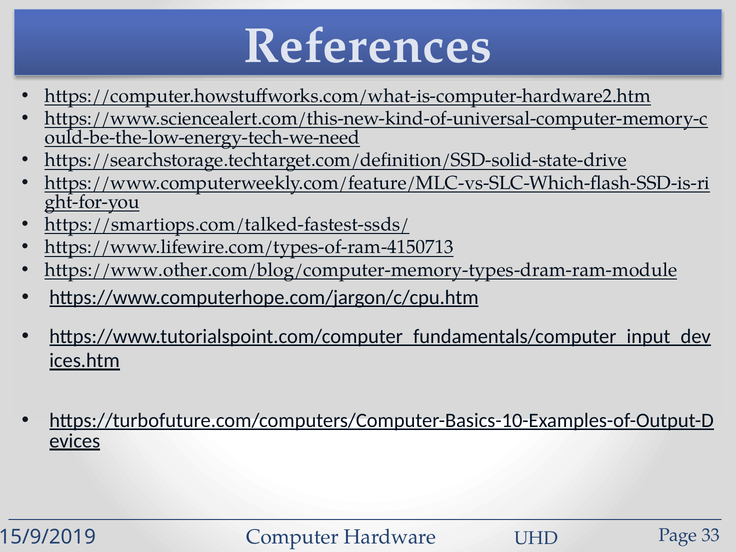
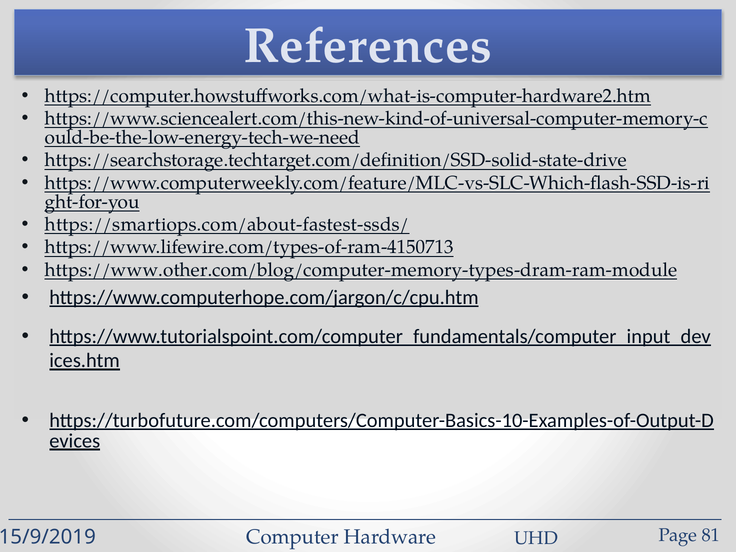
https://smartiops.com/talked-fastest-ssds/: https://smartiops.com/talked-fastest-ssds/ -> https://smartiops.com/about-fastest-ssds/ (227, 225)
33: 33 -> 81 (711, 535)
